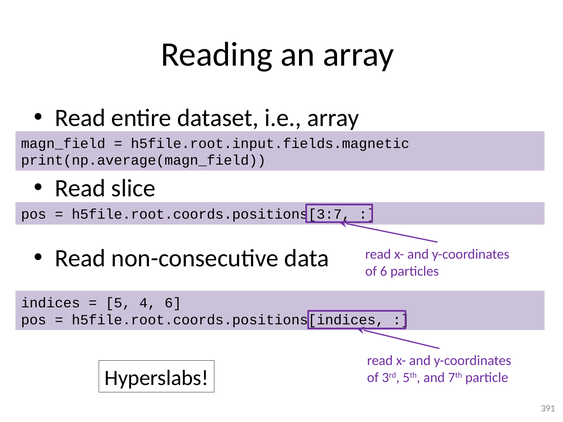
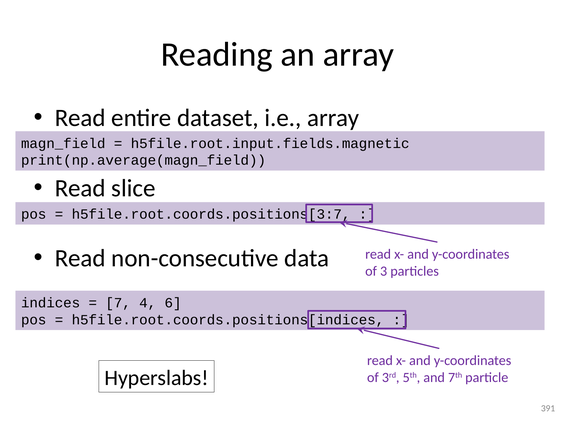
of 6: 6 -> 3 (384, 271)
5: 5 -> 7 (118, 303)
